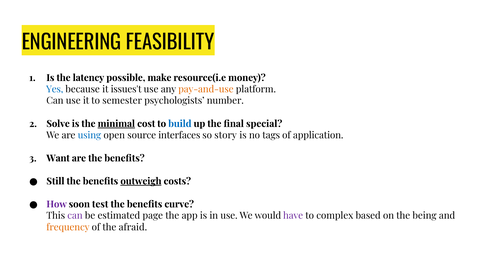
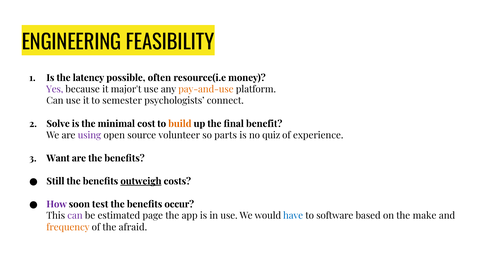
make: make -> often (159, 78)
Yes colour: blue -> purple (55, 89)
issues't: issues't -> major't (126, 89)
number: number -> connect (225, 101)
minimal underline: present -> none (116, 124)
build colour: blue -> orange (180, 124)
special: special -> benefit (264, 124)
using colour: blue -> purple (89, 135)
interfaces: interfaces -> volunteer (179, 135)
story: story -> parts (226, 135)
tags: tags -> quiz (271, 135)
application: application -> experience (318, 135)
curve: curve -> occur (179, 204)
have colour: purple -> blue (293, 216)
complex: complex -> software (335, 216)
being: being -> make (425, 216)
